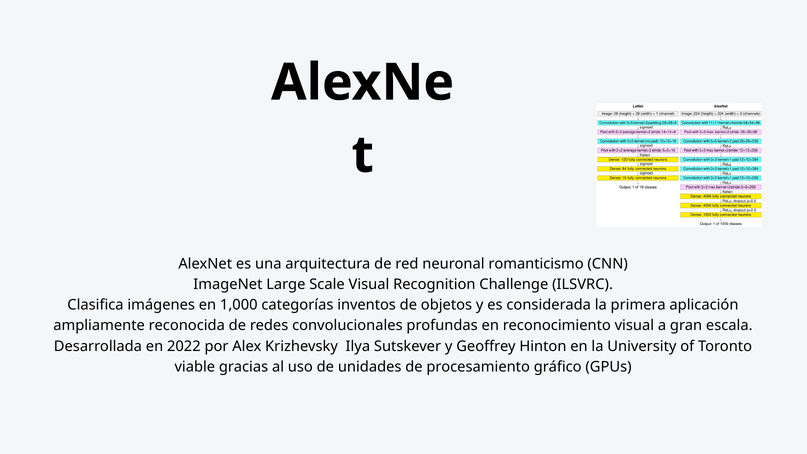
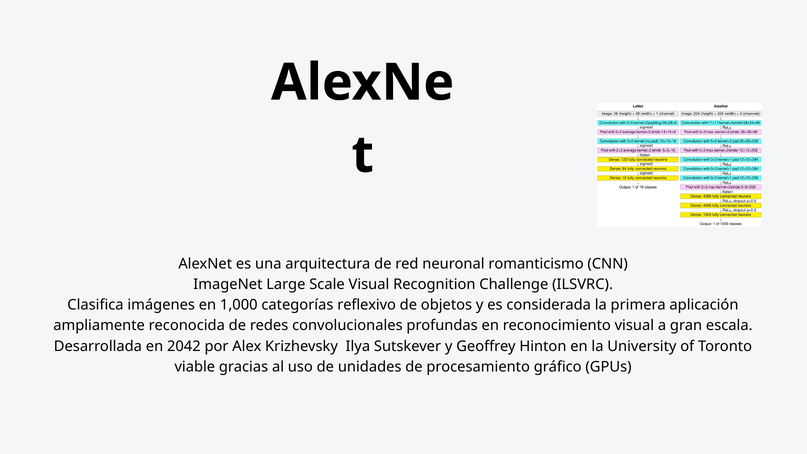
inventos: inventos -> reflexivo (367, 305)
2022: 2022 -> 2042 (184, 346)
